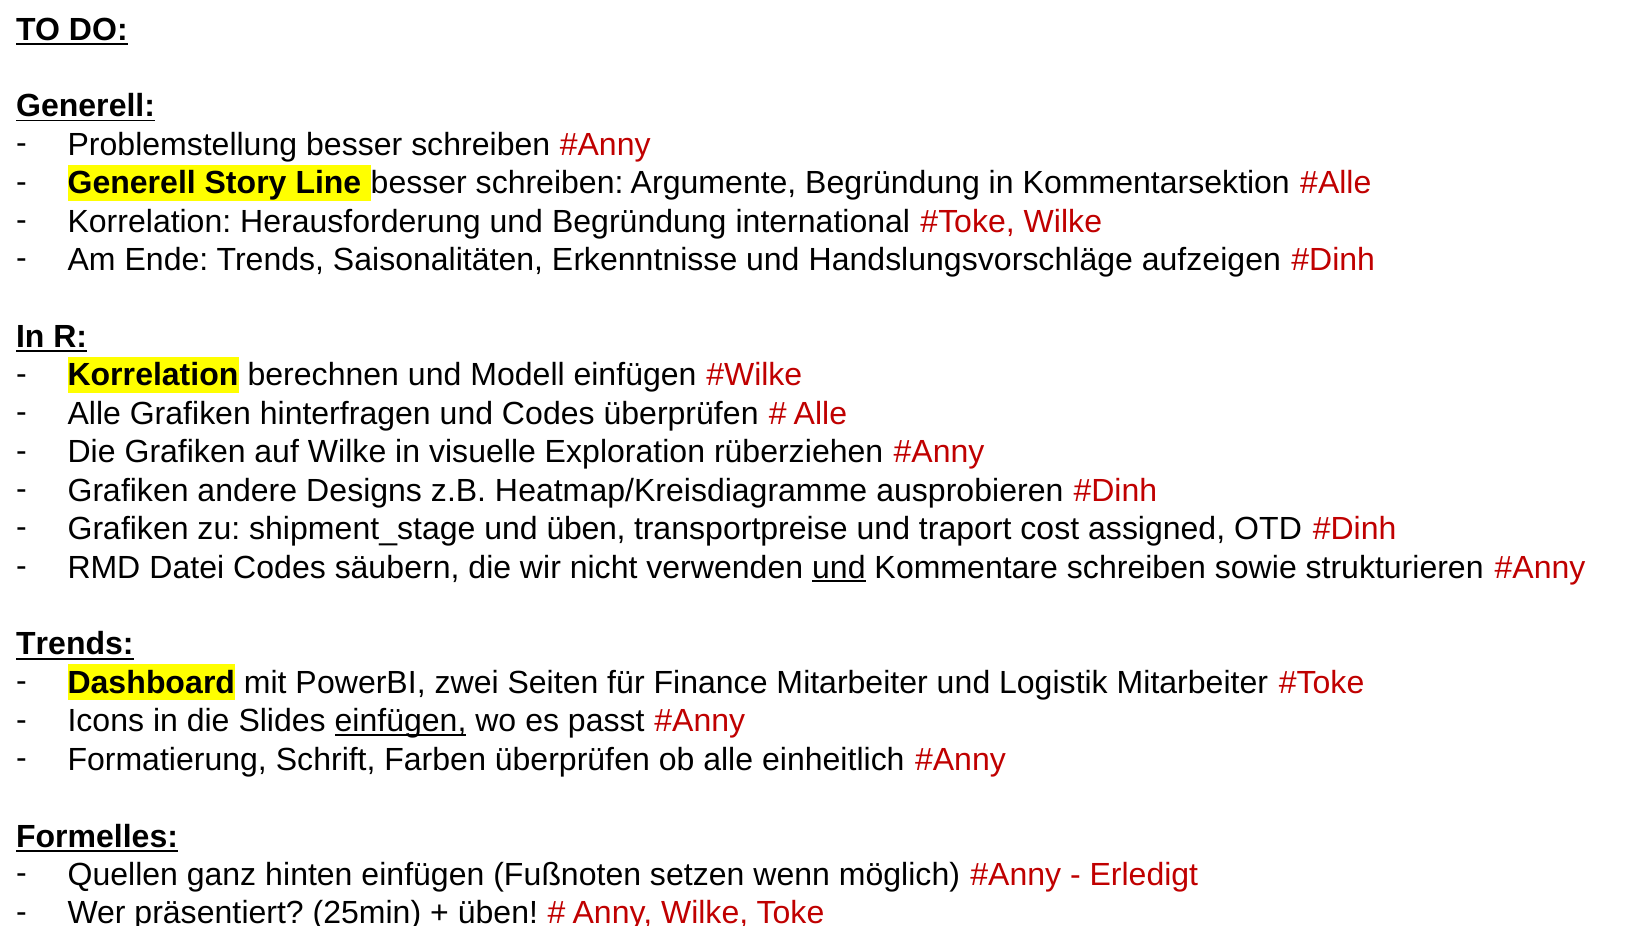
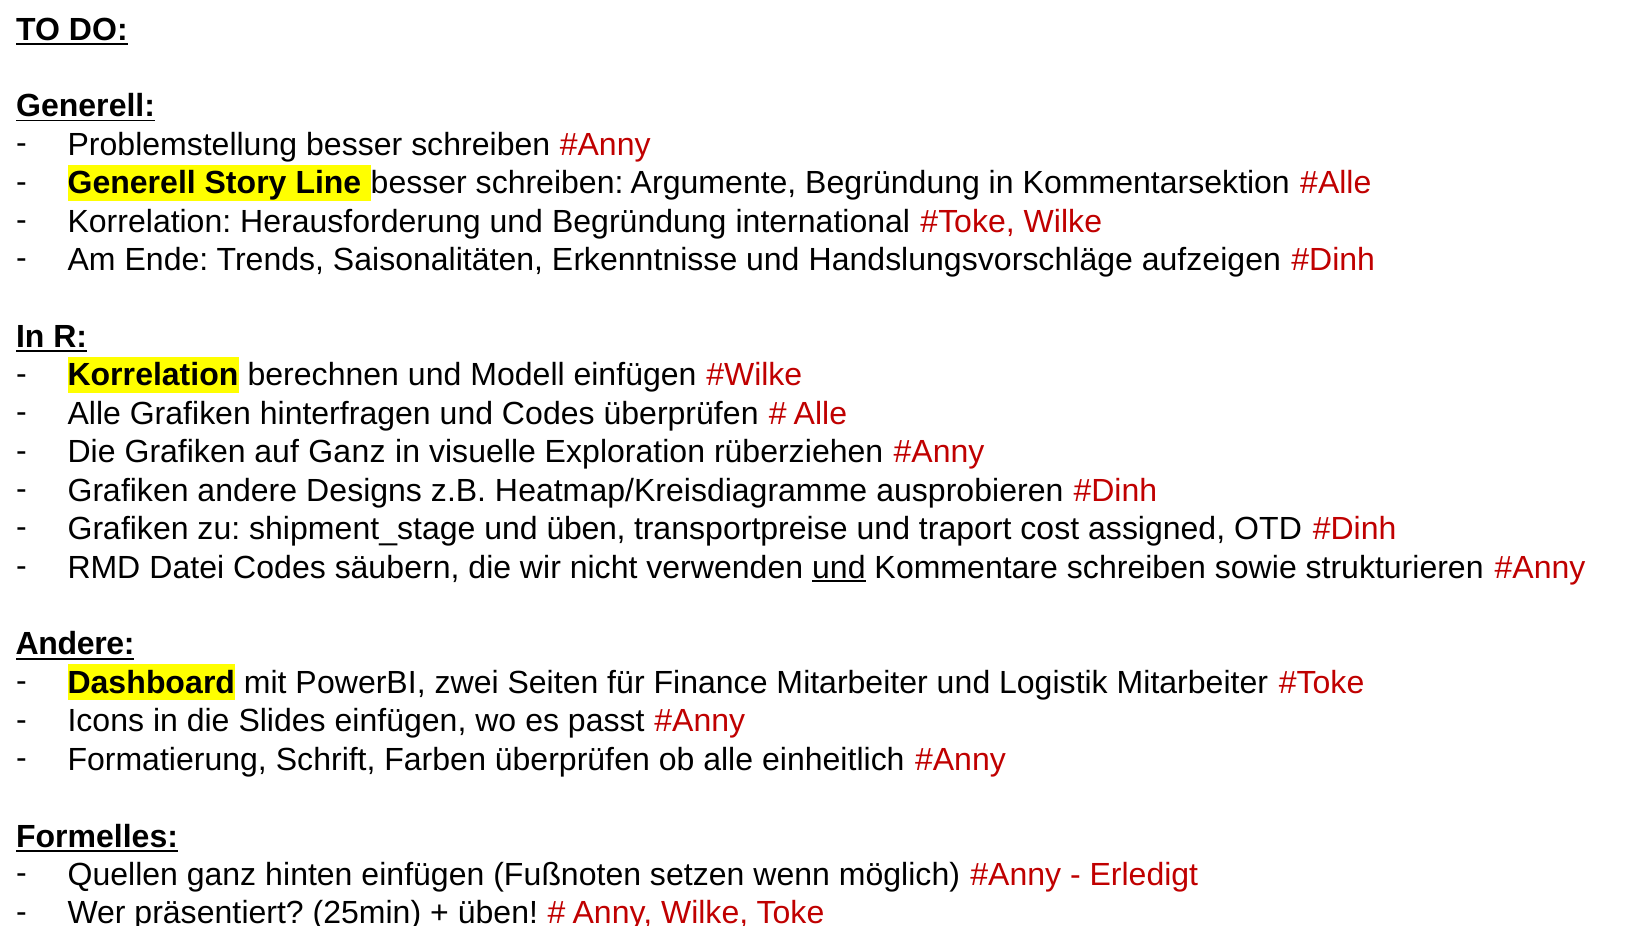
auf Wilke: Wilke -> Ganz (347, 452)
Trends: Trends -> Andere (75, 644)
einfügen underline: present -> none (401, 721)
